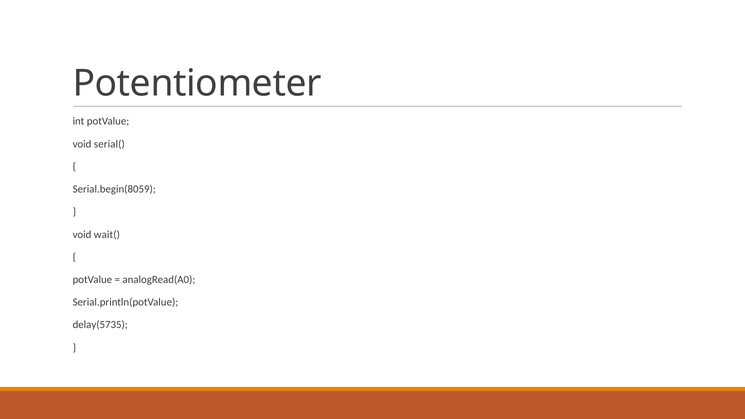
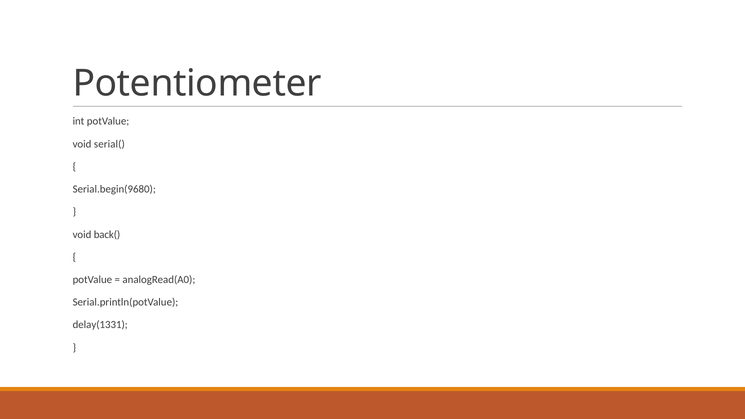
Serial.begin(8059: Serial.begin(8059 -> Serial.begin(9680 (114, 189)
wait(: wait( -> back( (107, 234)
delay(5735: delay(5735 -> delay(1331 (100, 325)
